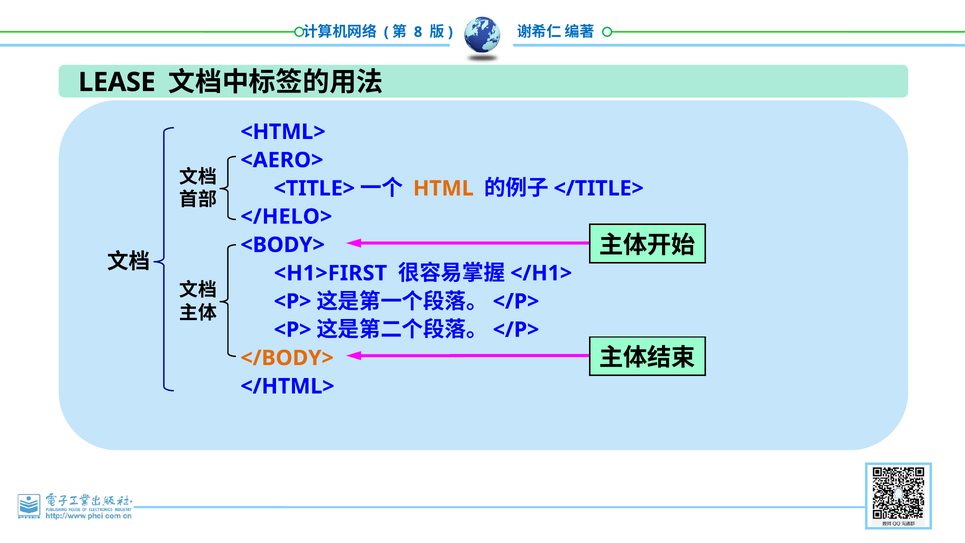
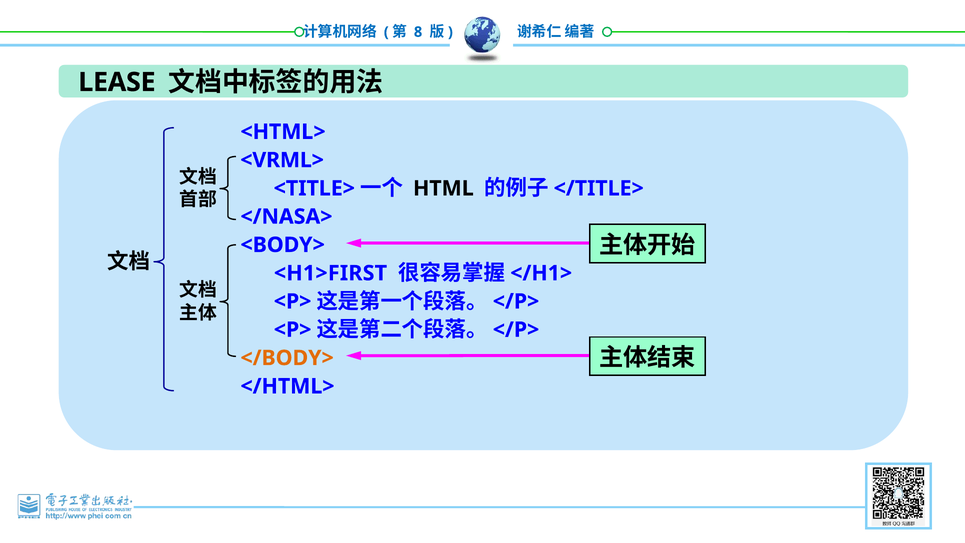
<AERO>: <AERO> -> <VRML> (282, 160)
HTML colour: orange -> black (443, 188)
</HELO>: </HELO> -> </NASA> (286, 217)
